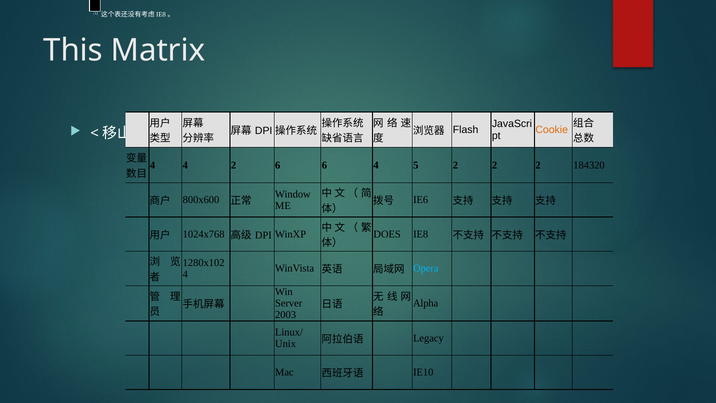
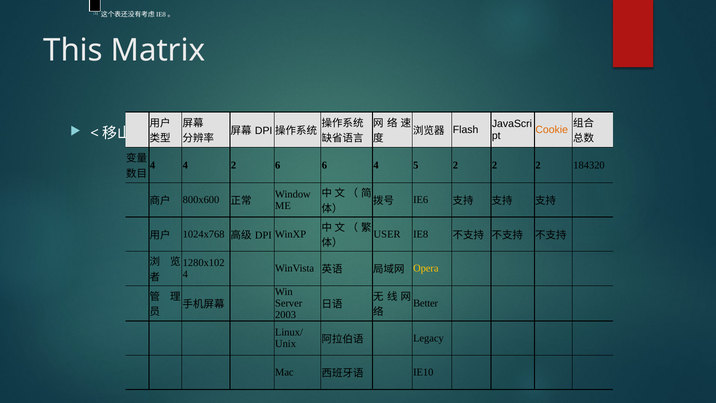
DOES: DOES -> USER (387, 234)
Opera colour: light blue -> yellow (426, 268)
Alpha: Alpha -> Better (426, 303)
